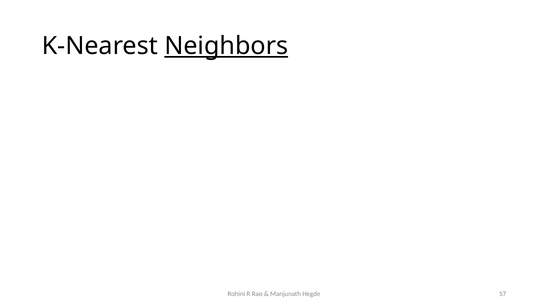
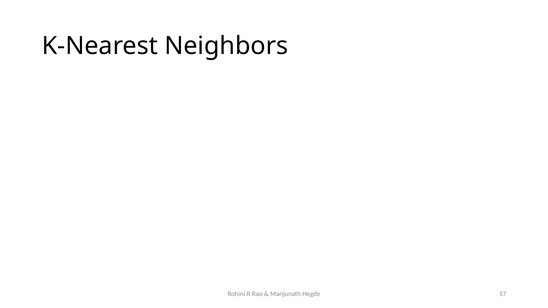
Neighbors underline: present -> none (226, 46)
